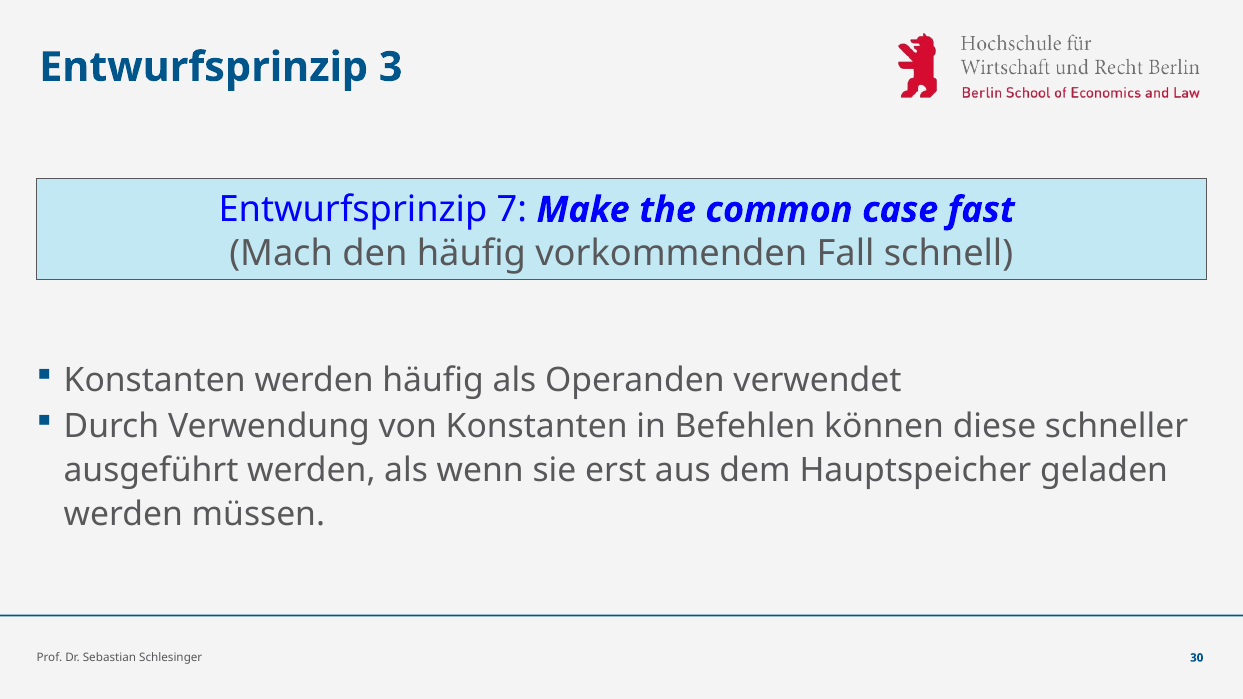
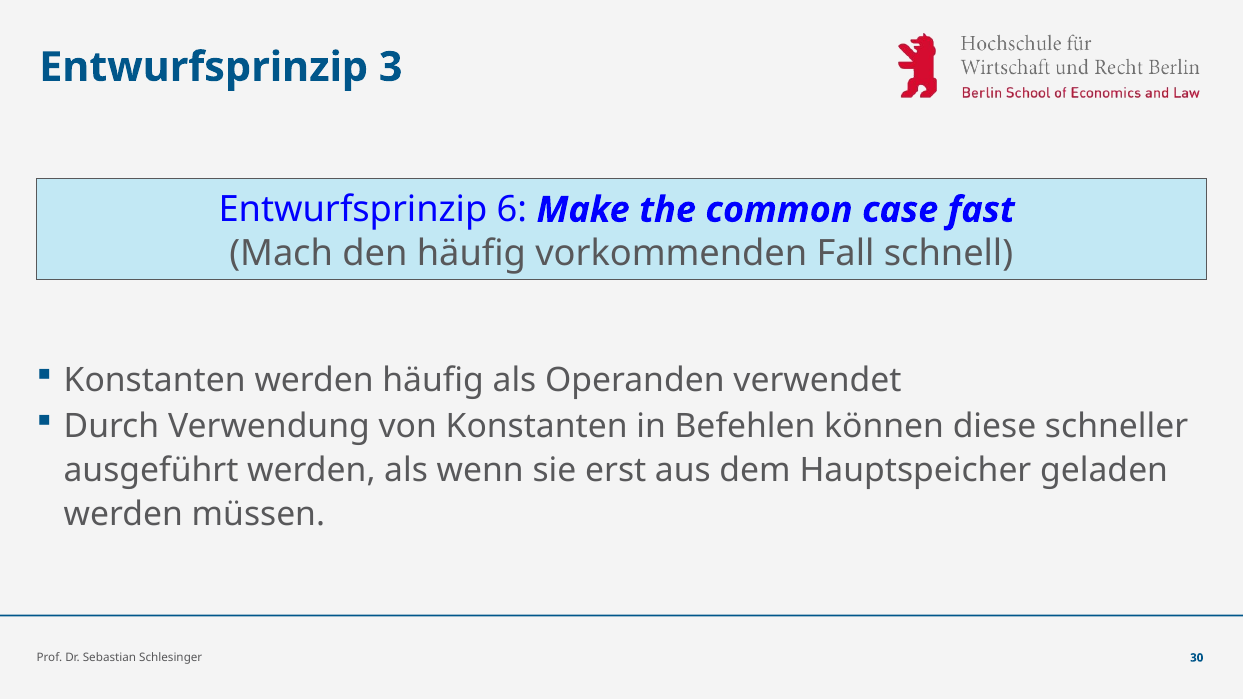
7: 7 -> 6 (512, 210)
